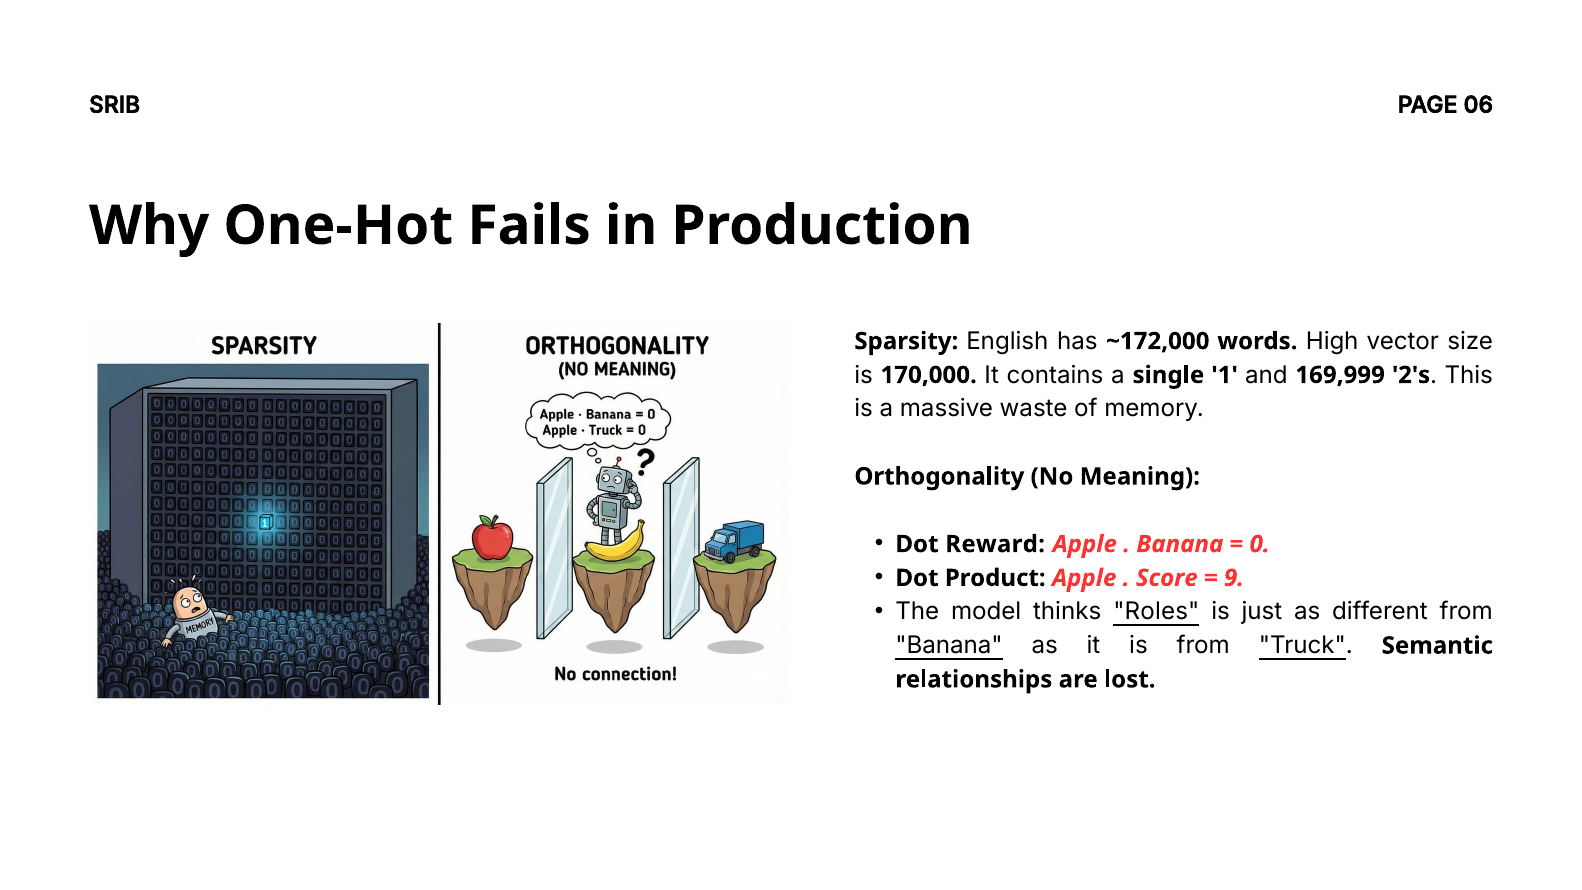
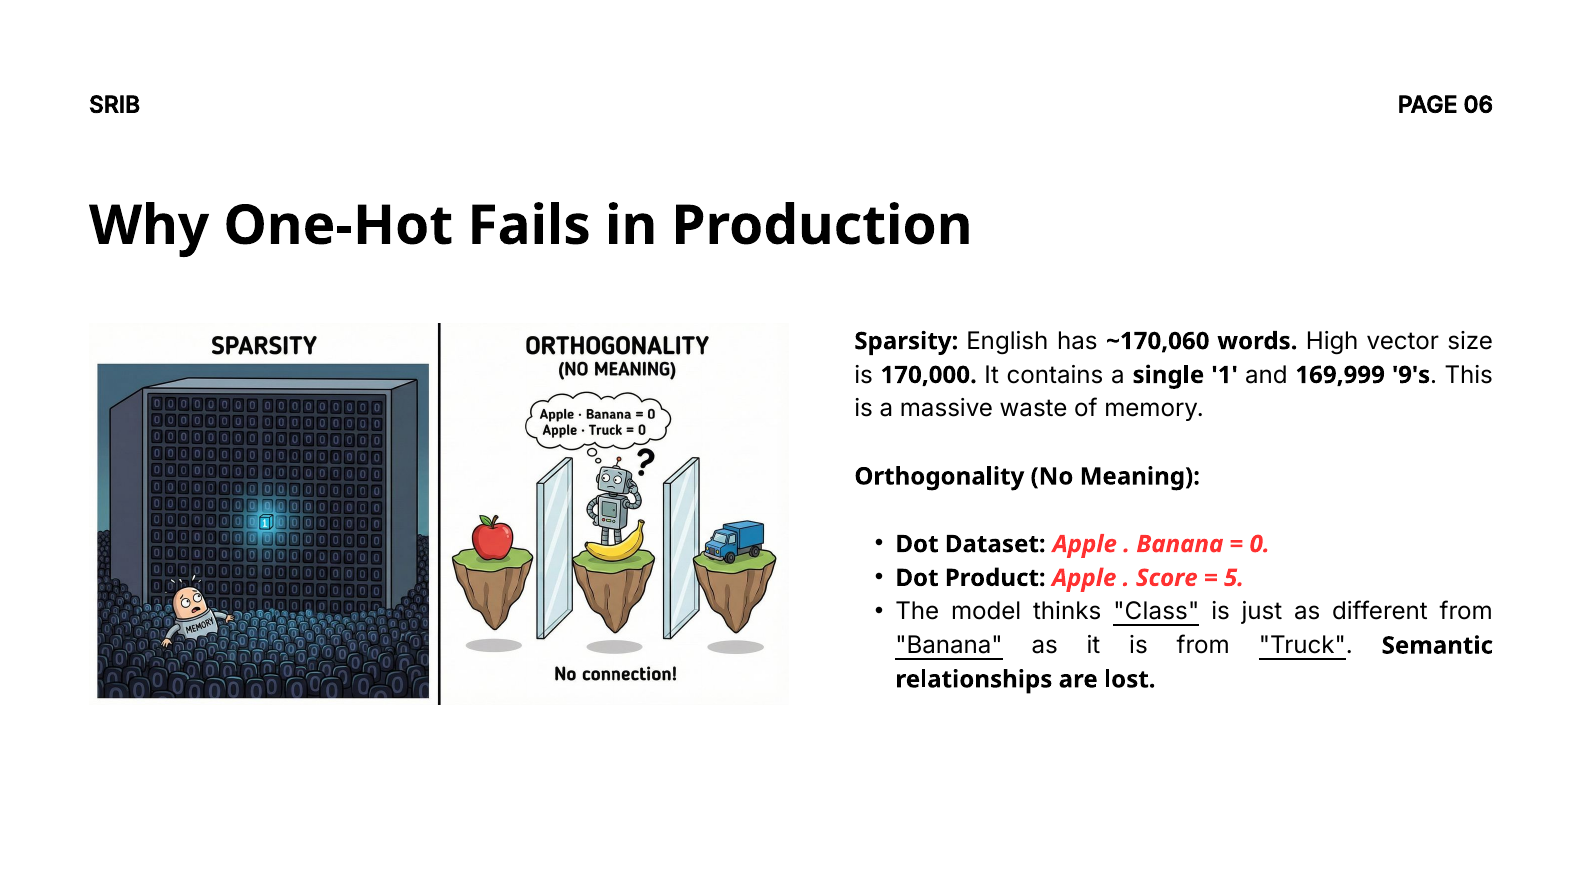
~172,000: ~172,000 -> ~170,060 (1158, 341)
2's: 2's -> 9's (1411, 375)
Reward: Reward -> Dataset (995, 544)
9: 9 -> 5 (1234, 578)
Roles: Roles -> Class (1156, 612)
